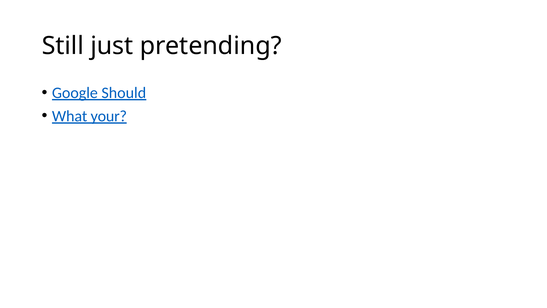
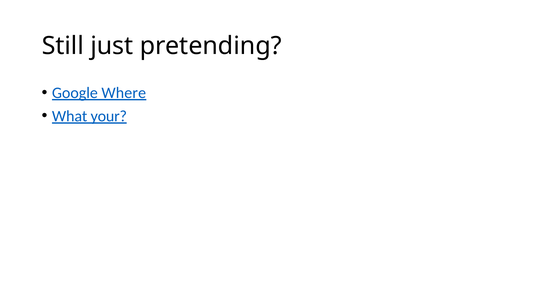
Should: Should -> Where (124, 93)
